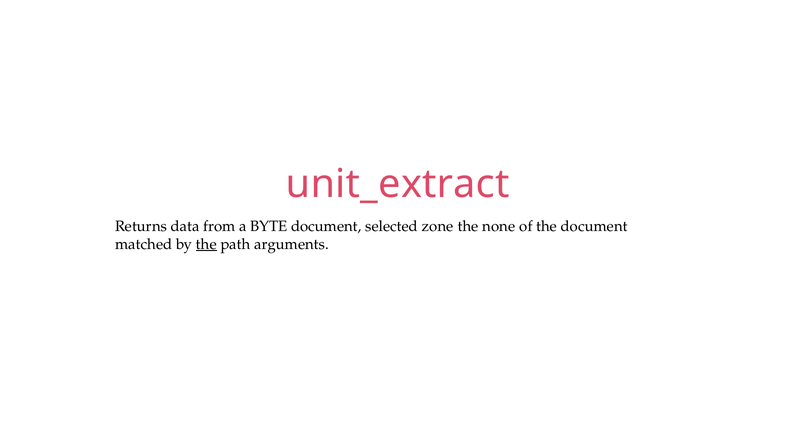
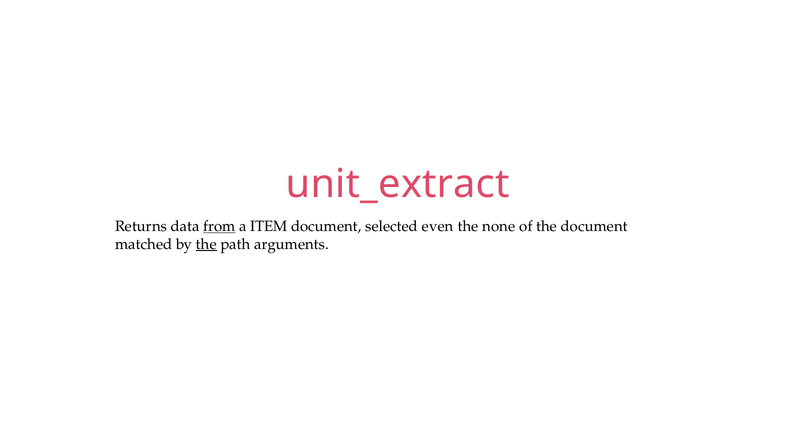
from underline: none -> present (219, 226)
BYTE: BYTE -> ITEM (269, 226)
zone: zone -> even (438, 226)
